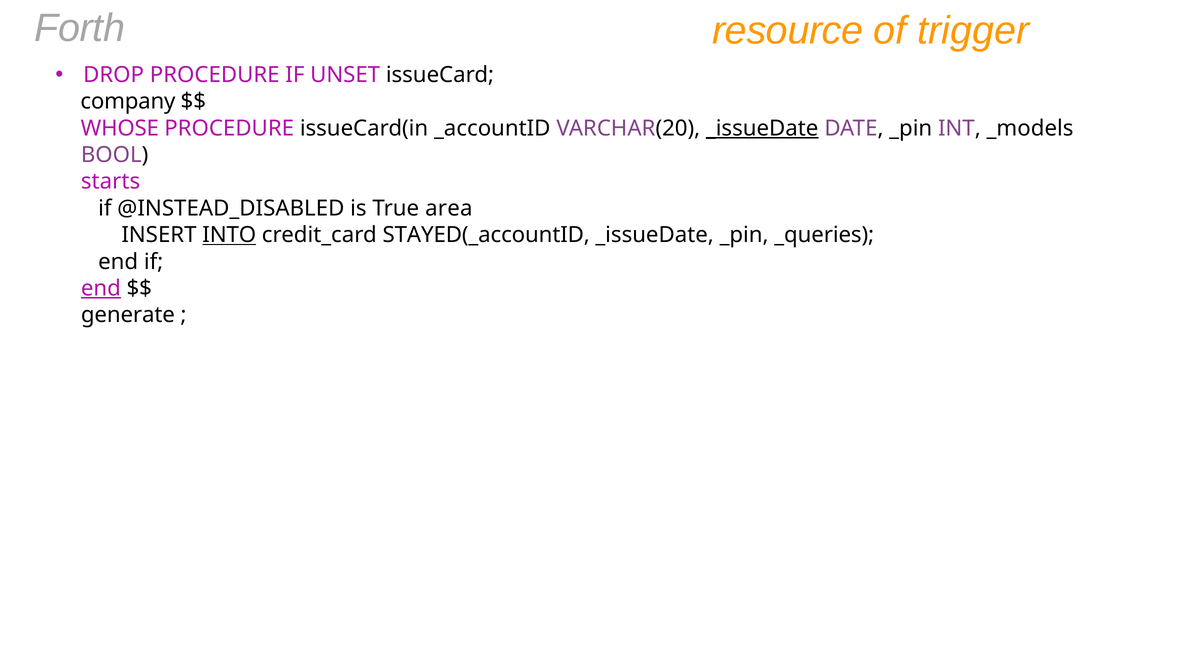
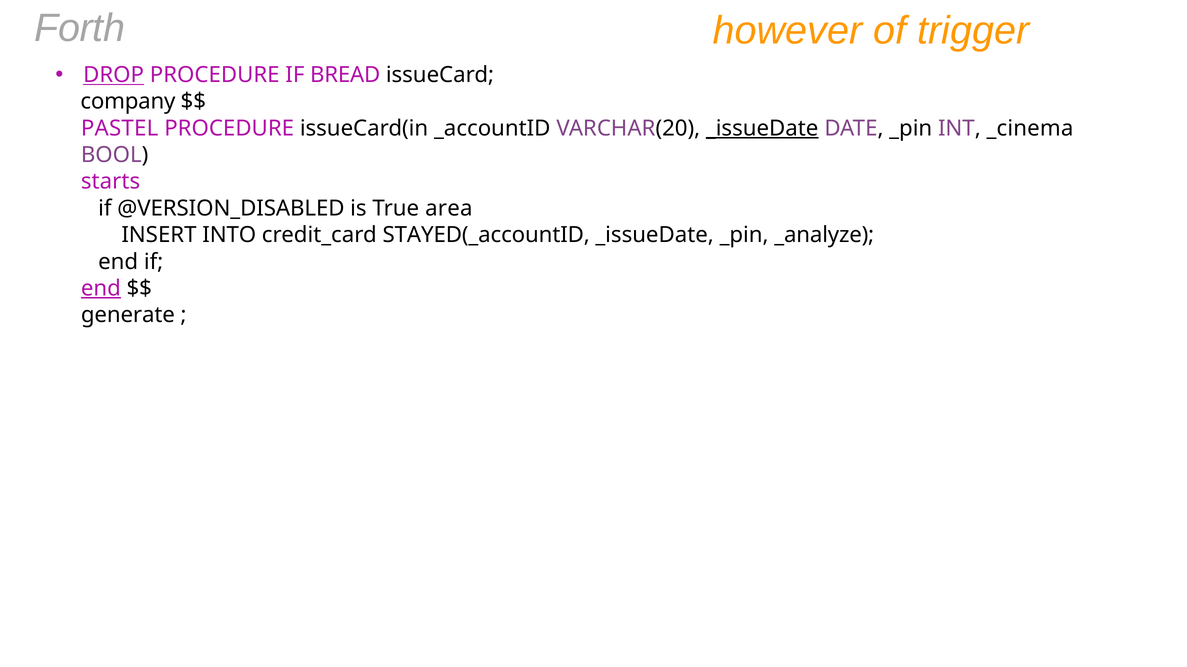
resource: resource -> however (788, 31)
DROP underline: none -> present (114, 75)
UNSET: UNSET -> BREAD (345, 75)
WHOSE: WHOSE -> PASTEL (120, 128)
_models: _models -> _cinema (1030, 128)
@INSTEAD_DISABLED: @INSTEAD_DISABLED -> @VERSION_DISABLED (231, 209)
INTO underline: present -> none (229, 235)
_queries: _queries -> _analyze (824, 235)
